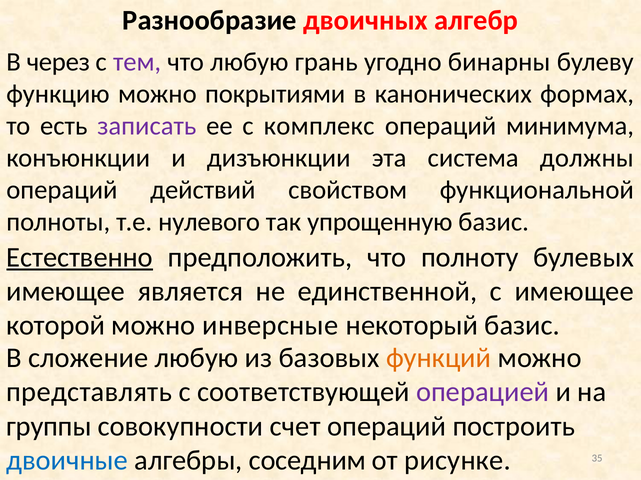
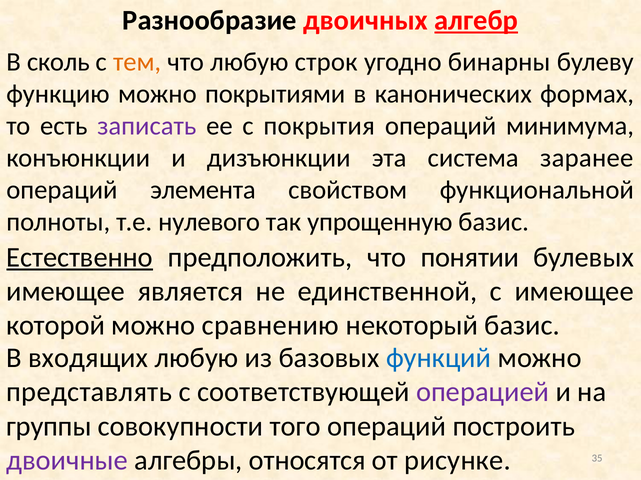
алгебр underline: none -> present (476, 20)
через: через -> сколь (58, 62)
тем colour: purple -> orange (137, 62)
грань: грань -> строк (326, 62)
комплекс: комплекс -> покрытия (319, 126)
должны: должны -> заранее (587, 158)
действий: действий -> элемента (203, 190)
полноту: полноту -> понятии (470, 258)
инверсные: инверсные -> сравнению (270, 326)
сложение: сложение -> входящих (88, 358)
функций colour: orange -> blue (439, 358)
счет: счет -> того (295, 427)
двоичные colour: blue -> purple (67, 461)
соседним: соседним -> относятся (307, 461)
